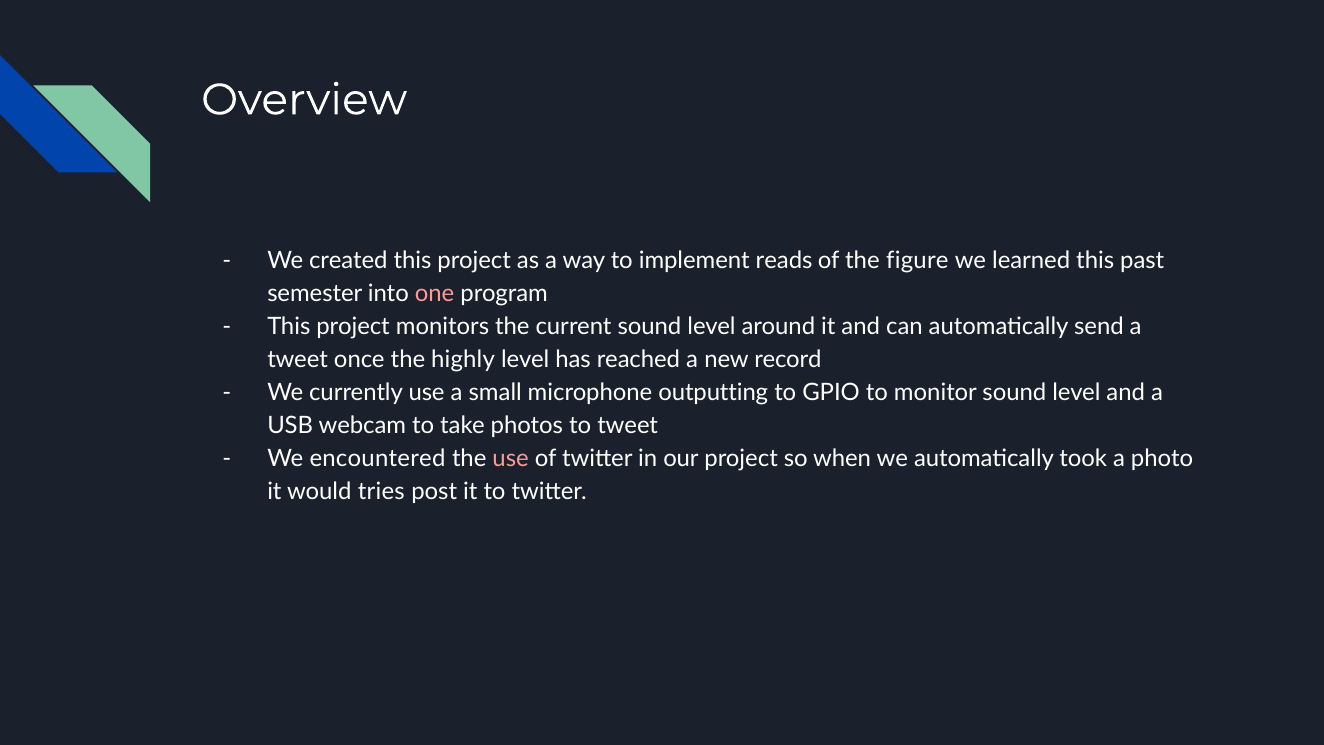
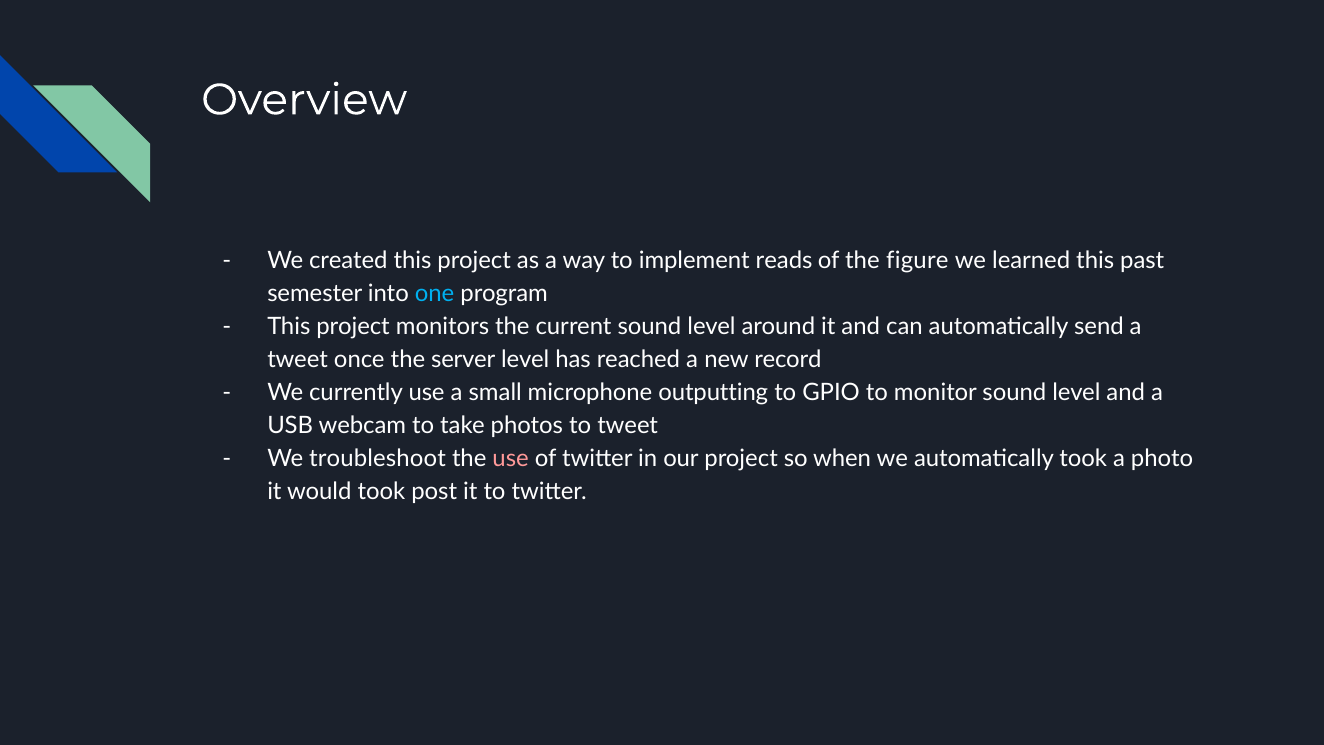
one colour: pink -> light blue (435, 293)
highly: highly -> server (463, 359)
encountered: encountered -> troubleshoot (378, 458)
would tries: tries -> took (381, 491)
